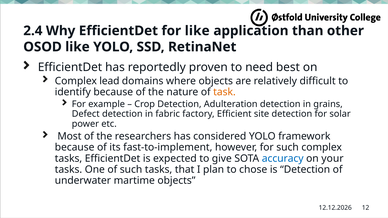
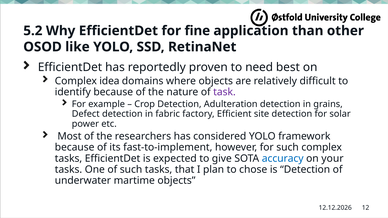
2.4: 2.4 -> 5.2 (33, 31)
for like: like -> fine (197, 31)
lead: lead -> idea (109, 81)
task colour: orange -> purple (224, 92)
